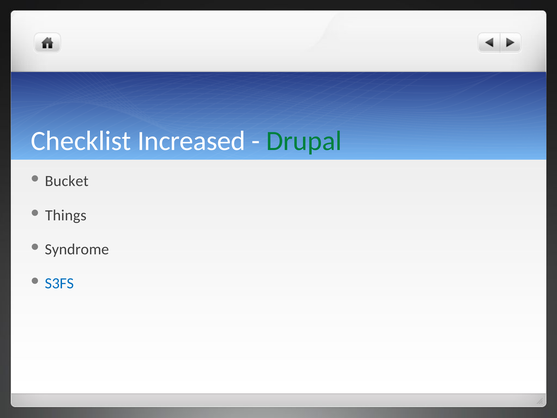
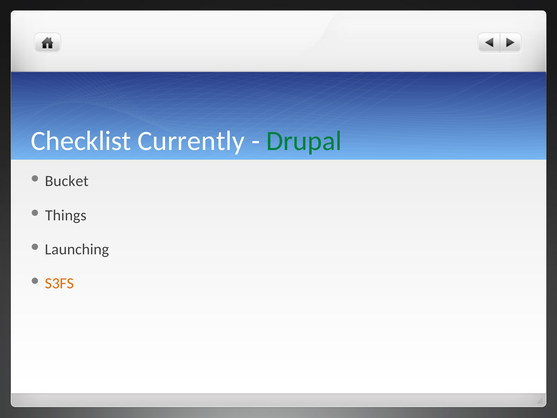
Increased: Increased -> Currently (191, 141)
Syndrome: Syndrome -> Launching (77, 249)
S3FS colour: blue -> orange (59, 283)
